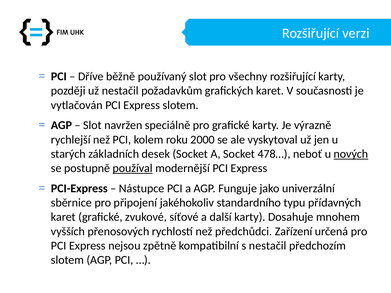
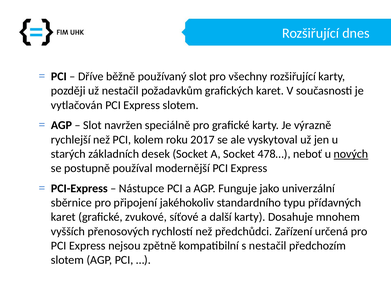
verzi: verzi -> dnes (356, 33)
2000: 2000 -> 2017 (203, 140)
používal underline: present -> none (133, 168)
